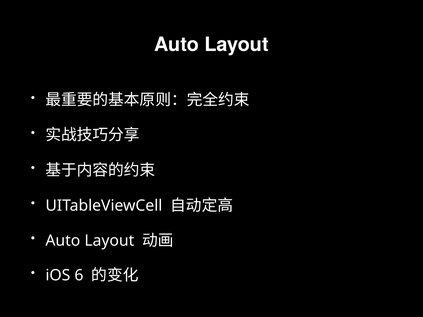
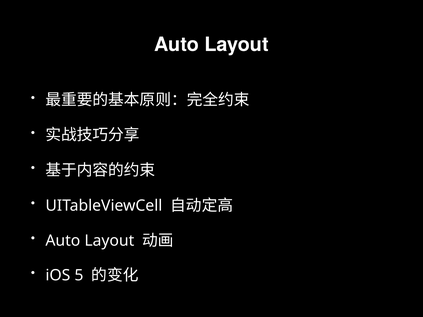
6: 6 -> 5 (79, 276)
